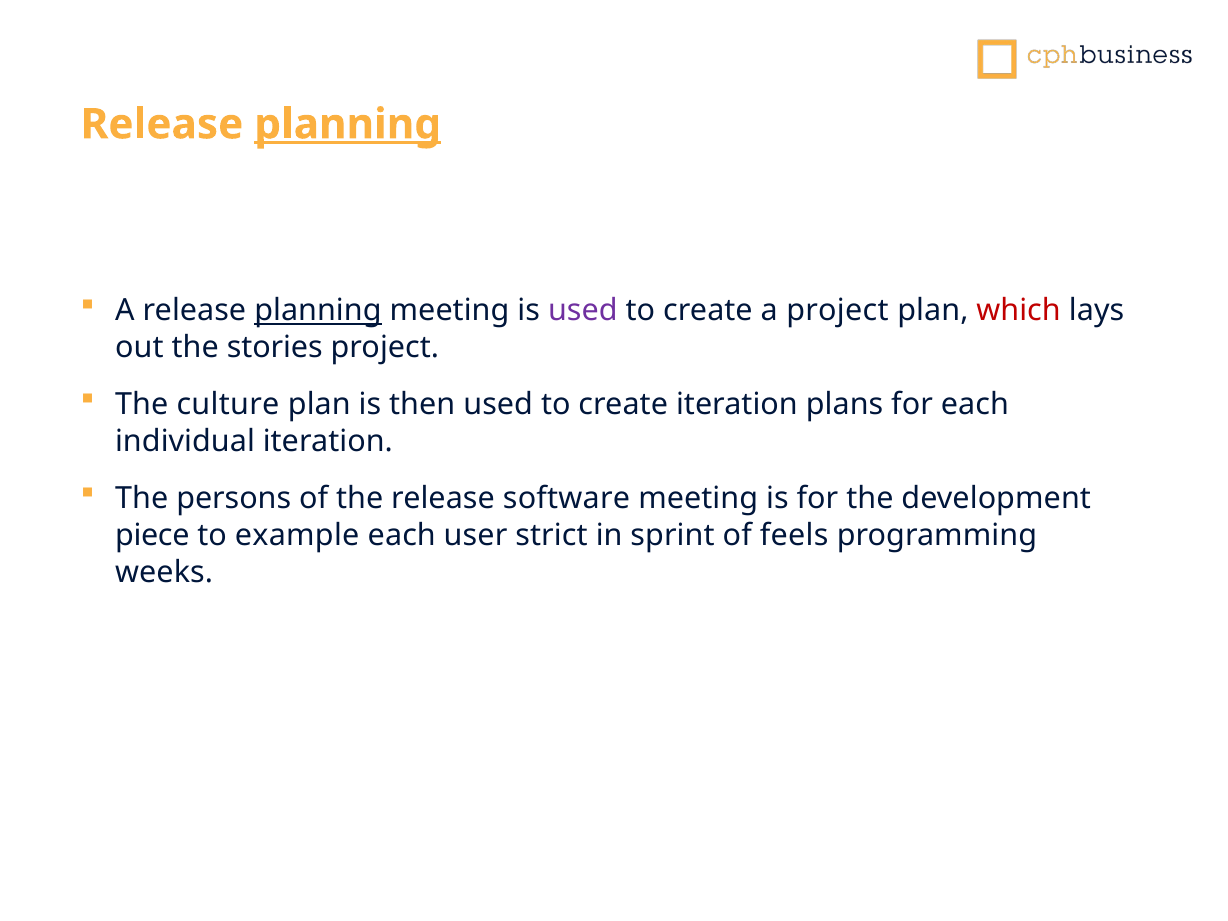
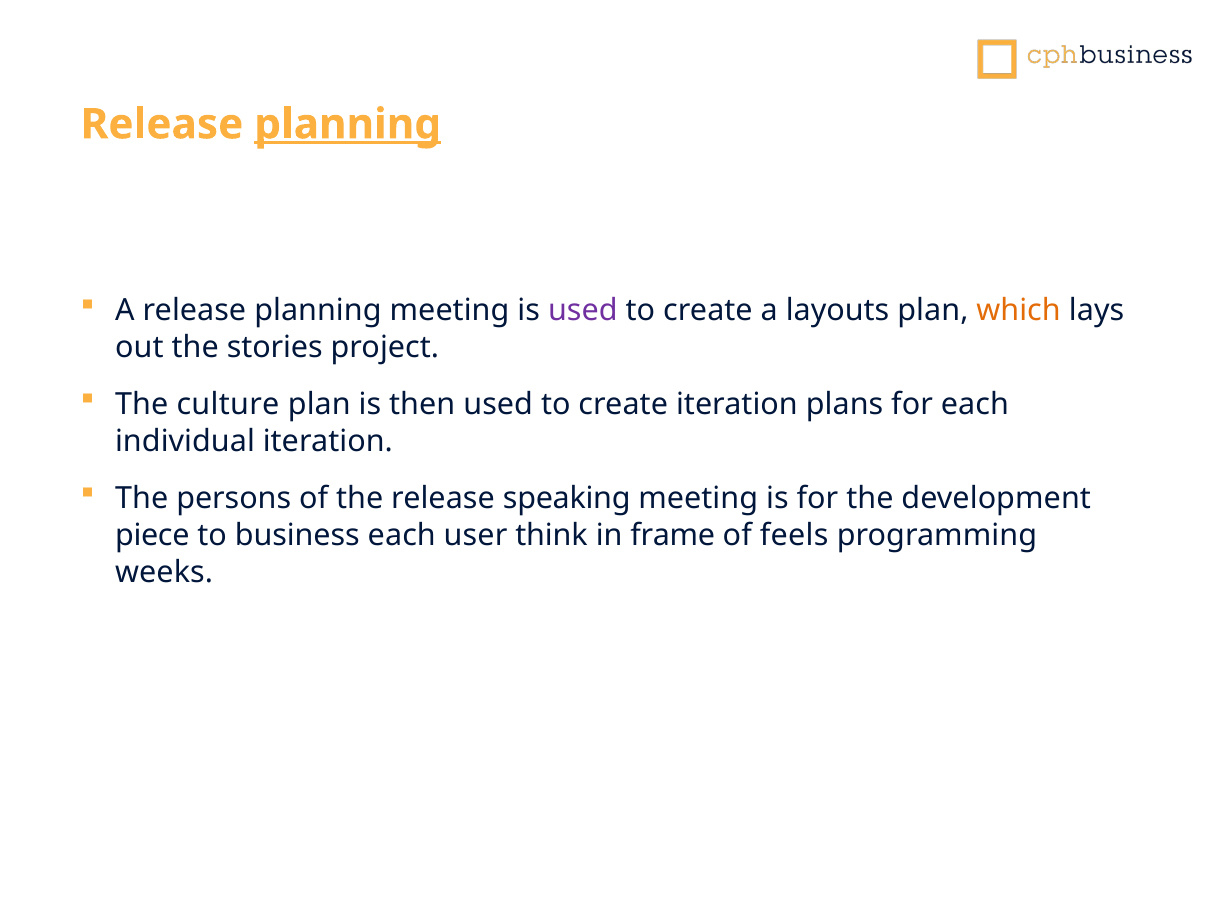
planning underline: present -> none (318, 311)
a project: project -> layouts (838, 311)
which colour: red -> orange (1019, 311)
software: software -> speaking (567, 499)
example: example -> business (297, 535)
strict: strict -> think (552, 535)
sprint: sprint -> frame (673, 535)
